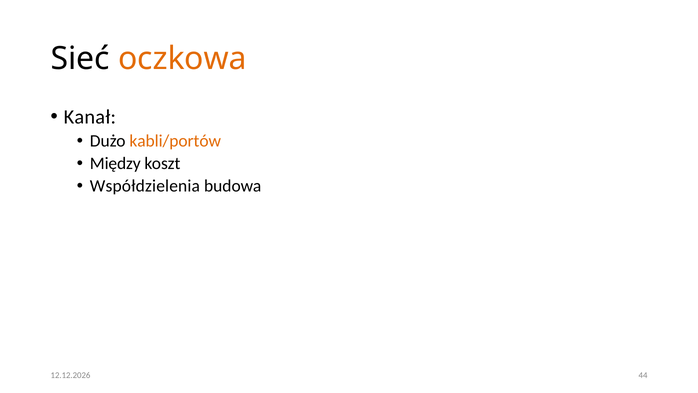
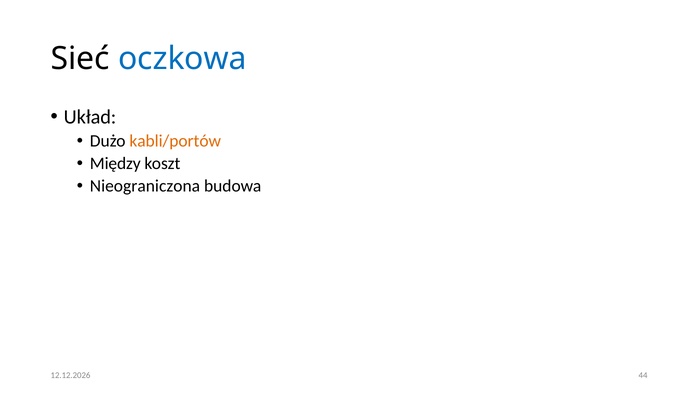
oczkowa colour: orange -> blue (182, 59)
Kanał: Kanał -> Układ (90, 117)
Współdzielenia: Współdzielenia -> Nieograniczona (145, 186)
